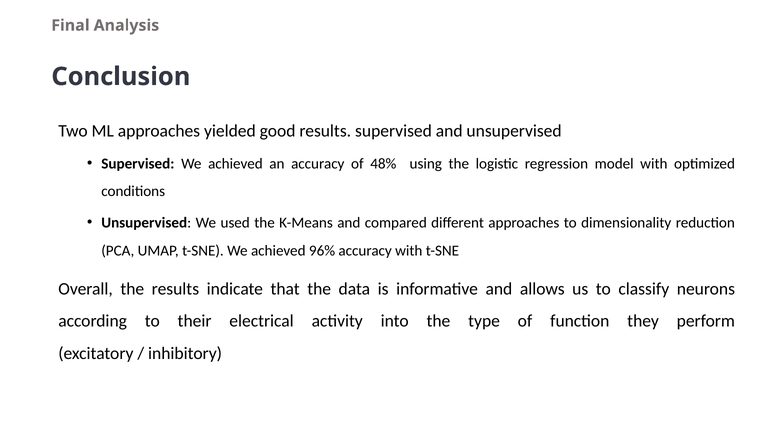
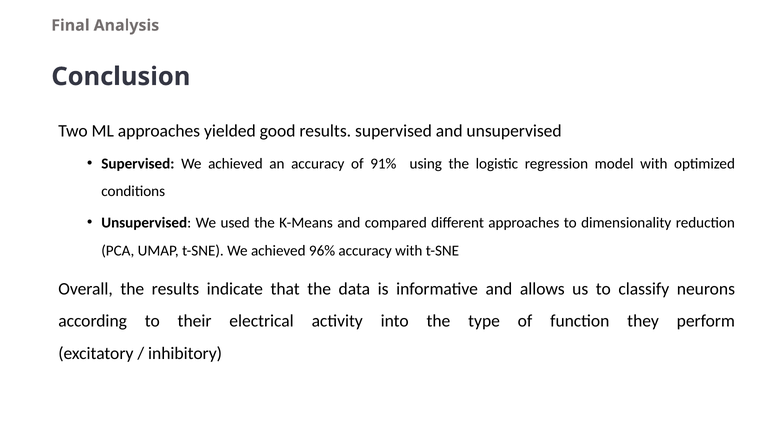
48%: 48% -> 91% (383, 163)
